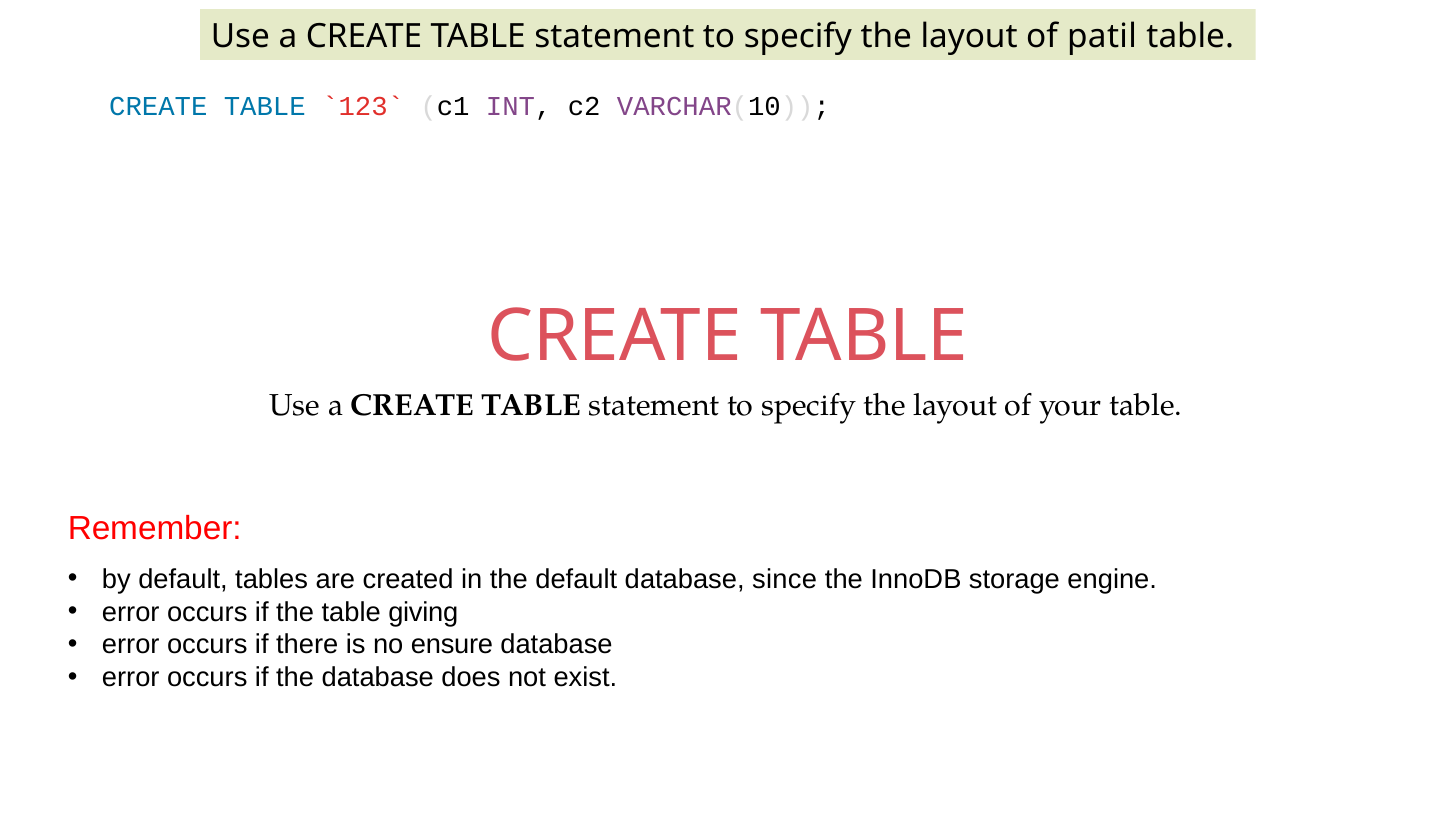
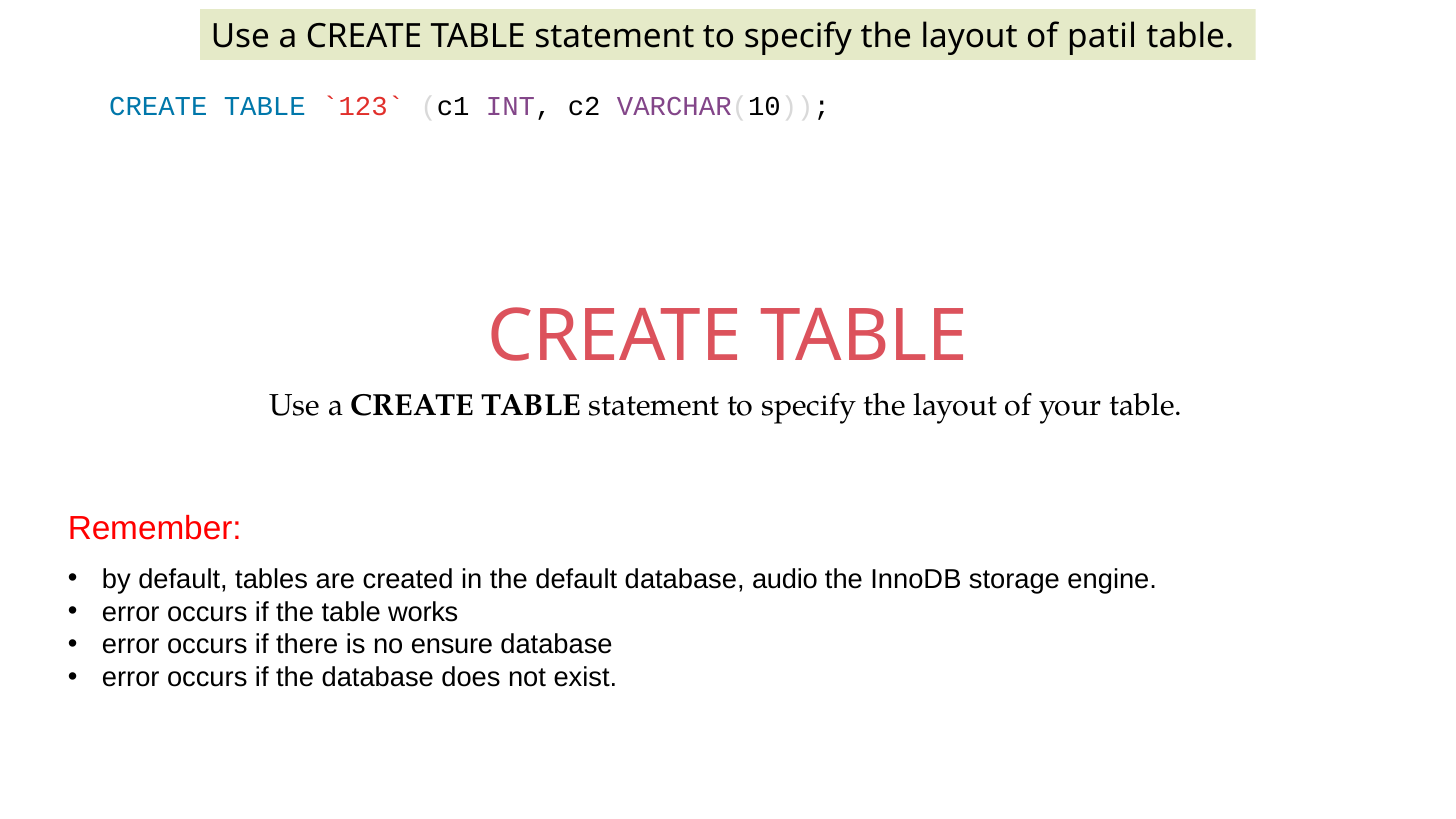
since: since -> audio (785, 579)
giving: giving -> works (423, 612)
